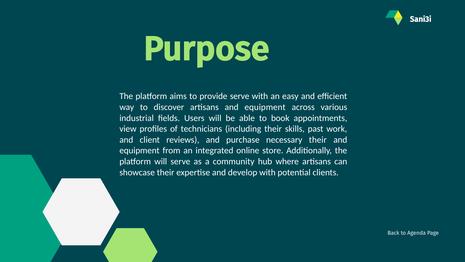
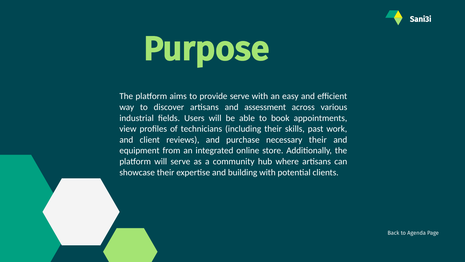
artisans and equipment: equipment -> assessment (265, 107)
develop: develop -> building (243, 172)
